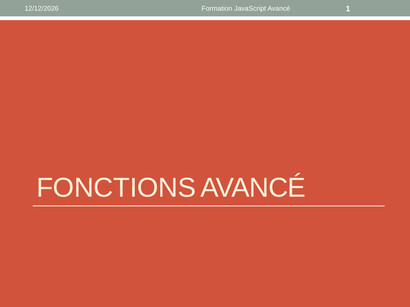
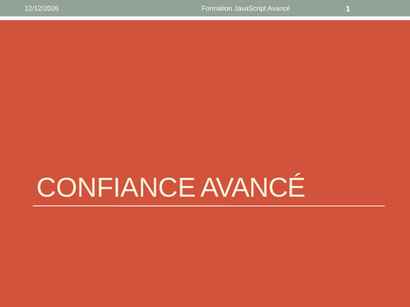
FONCTIONS: FONCTIONS -> CONFIANCE (116, 188)
